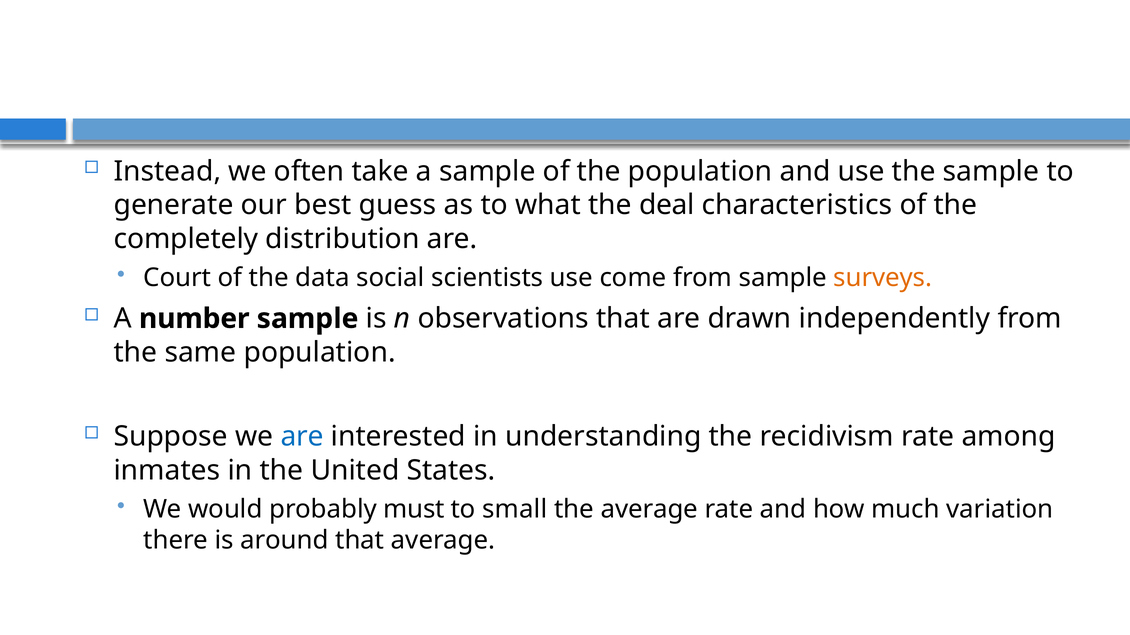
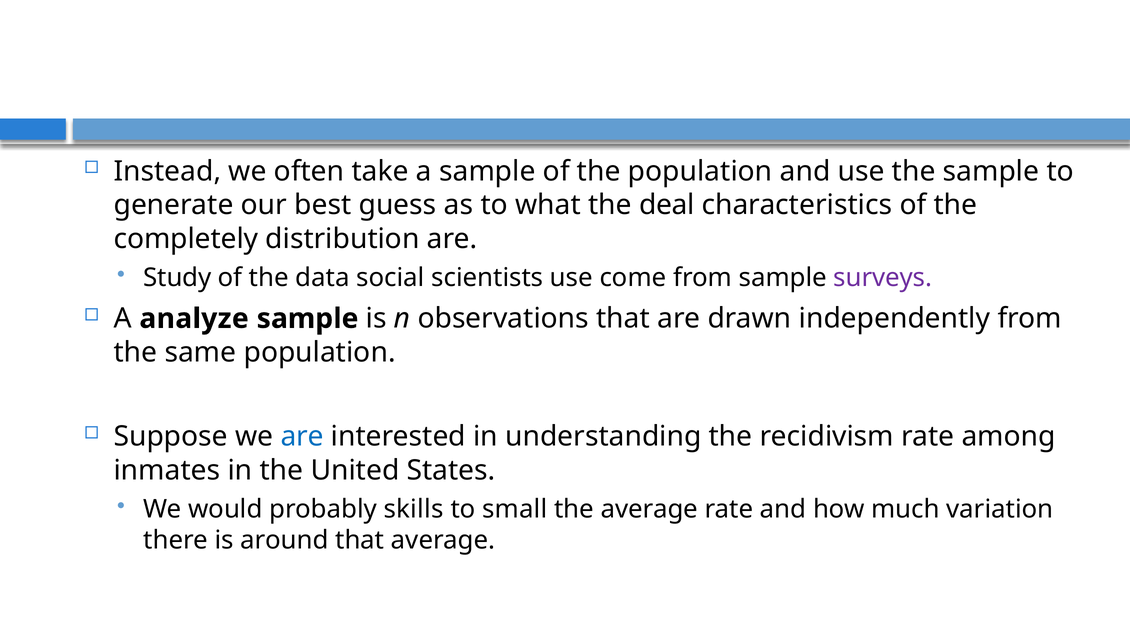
Court: Court -> Study (177, 278)
surveys colour: orange -> purple (883, 278)
number: number -> analyze (194, 319)
must: must -> skills (414, 510)
